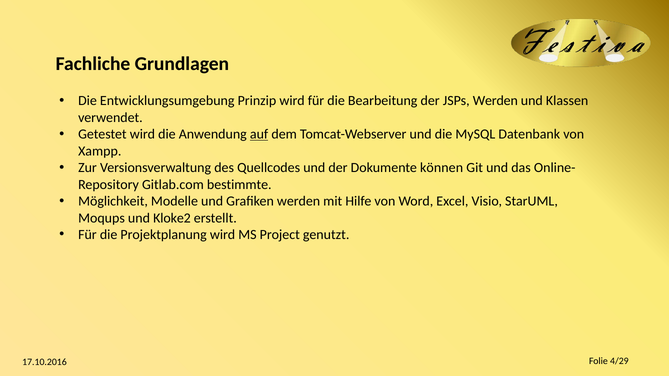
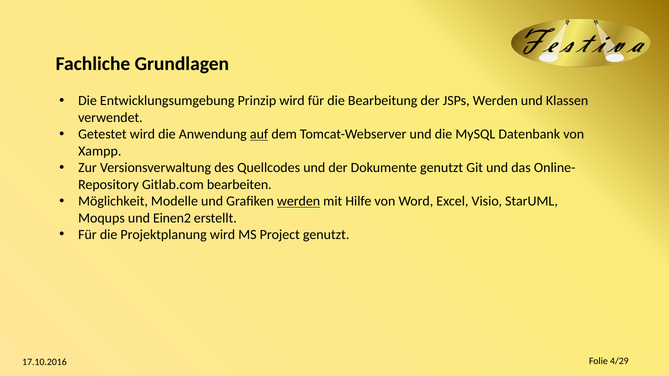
Dokumente können: können -> genutzt (442, 168)
bestimmte: bestimmte -> bearbeiten (239, 185)
werden underline: none -> present (299, 201)
Kloke2: Kloke2 -> Einen2 (172, 218)
